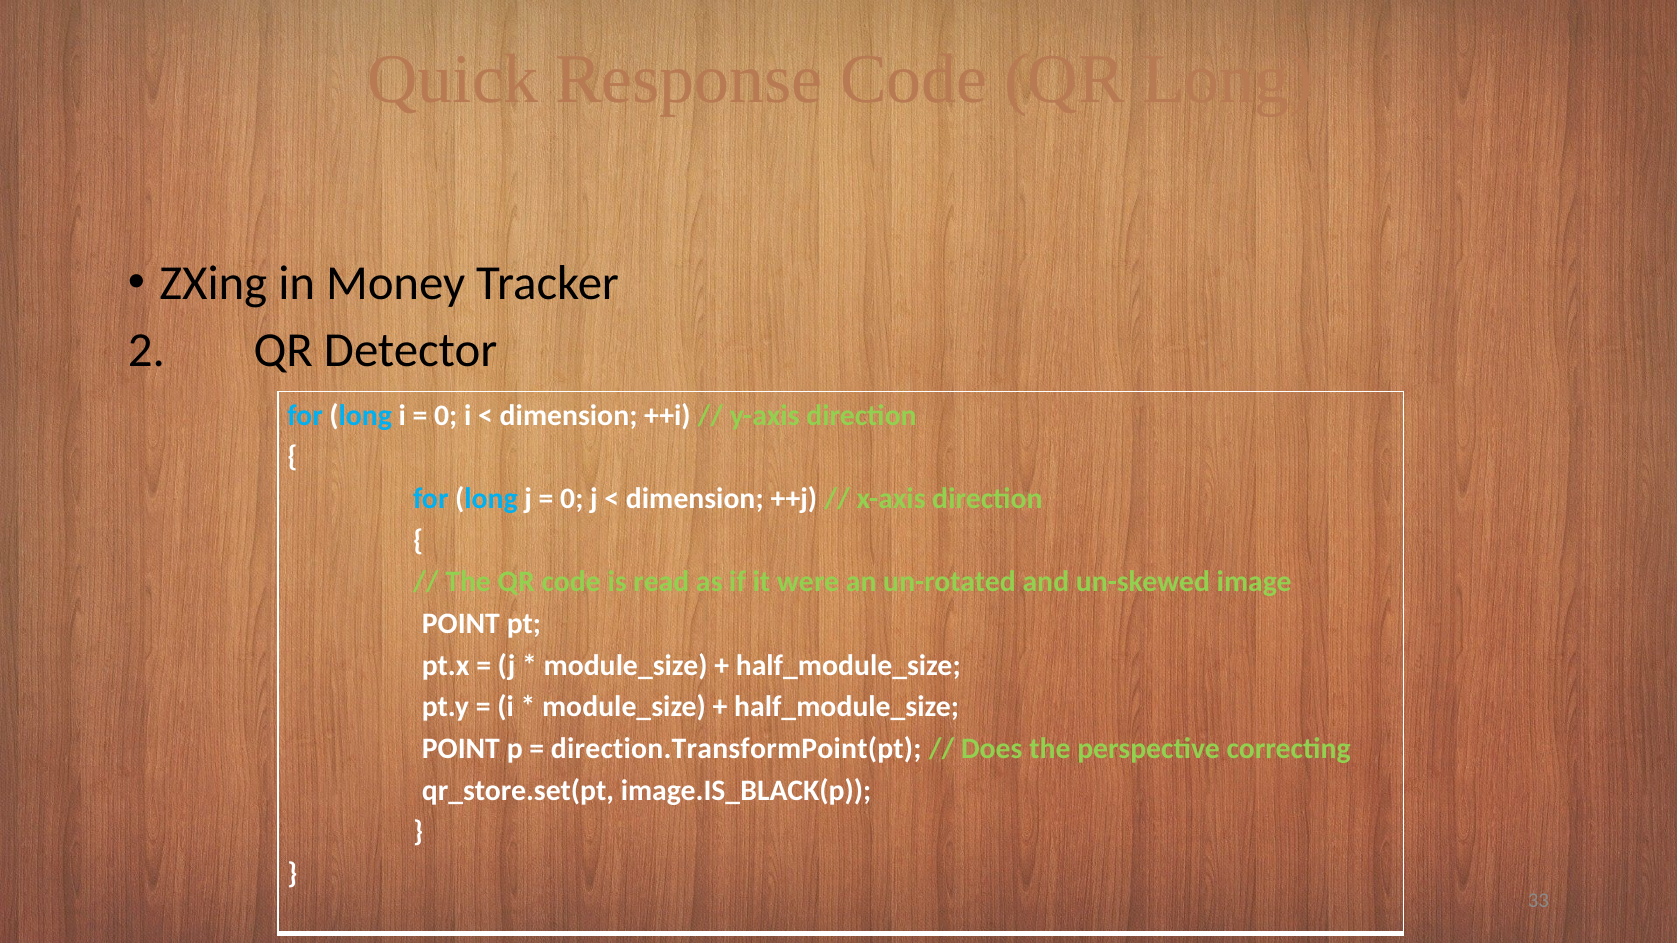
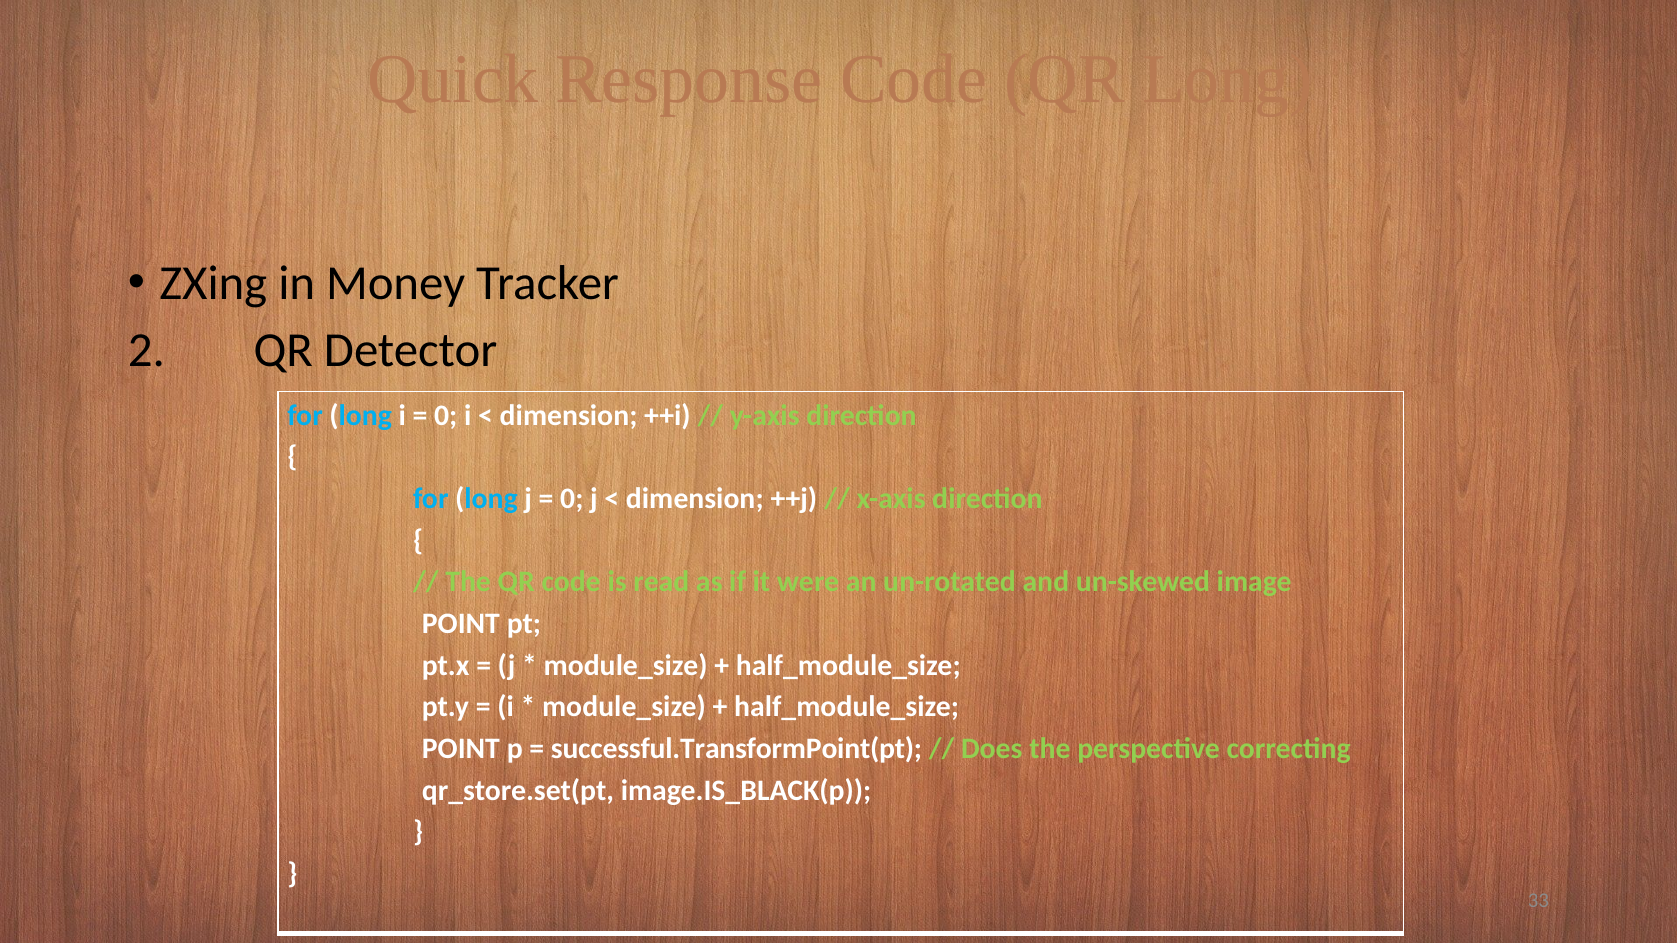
direction.TransformPoint(pt: direction.TransformPoint(pt -> successful.TransformPoint(pt (736, 749)
